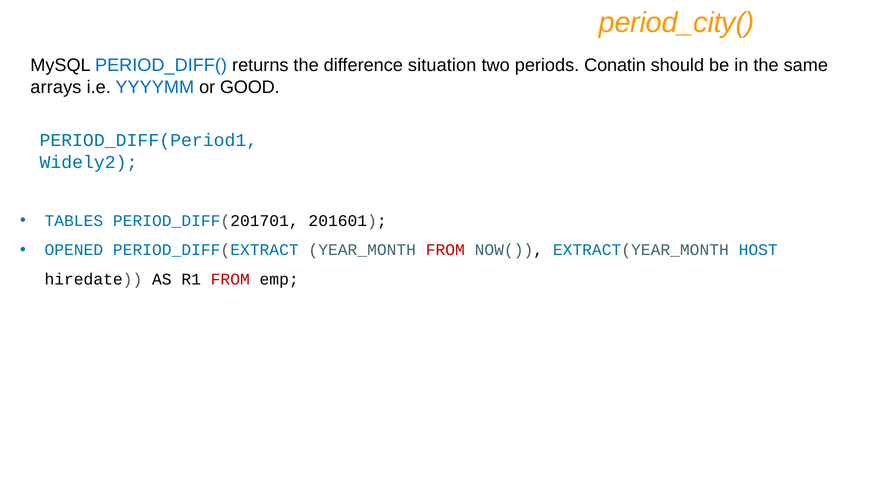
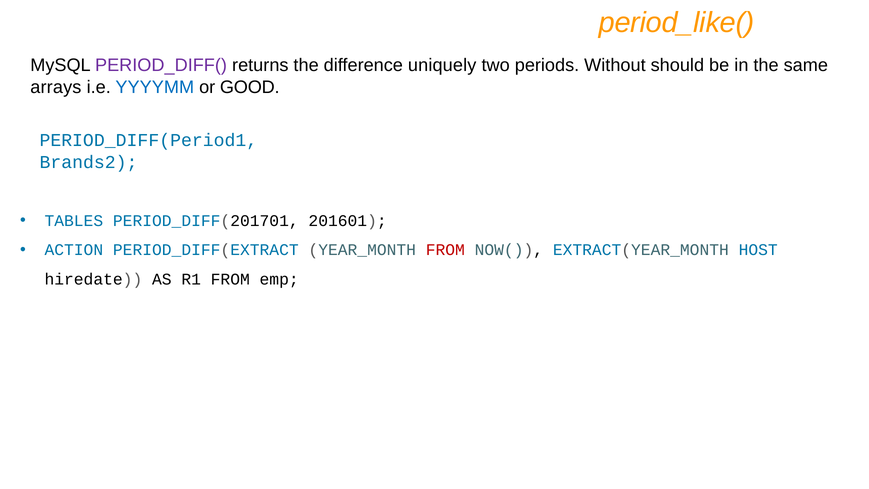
period_city(: period_city( -> period_like( (677, 23)
PERIOD_DIFF( colour: blue -> purple (161, 65)
situation: situation -> uniquely (442, 65)
Conatin: Conatin -> Without (615, 65)
Widely2: Widely2 -> Brands2 (88, 162)
OPENED: OPENED -> ACTION (74, 250)
FROM colour: red -> black (230, 279)
